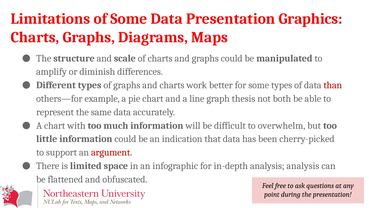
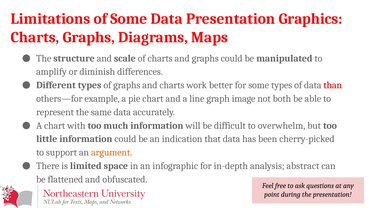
thesis: thesis -> image (244, 98)
argument colour: red -> orange (112, 152)
analysis analysis: analysis -> abstract (303, 166)
